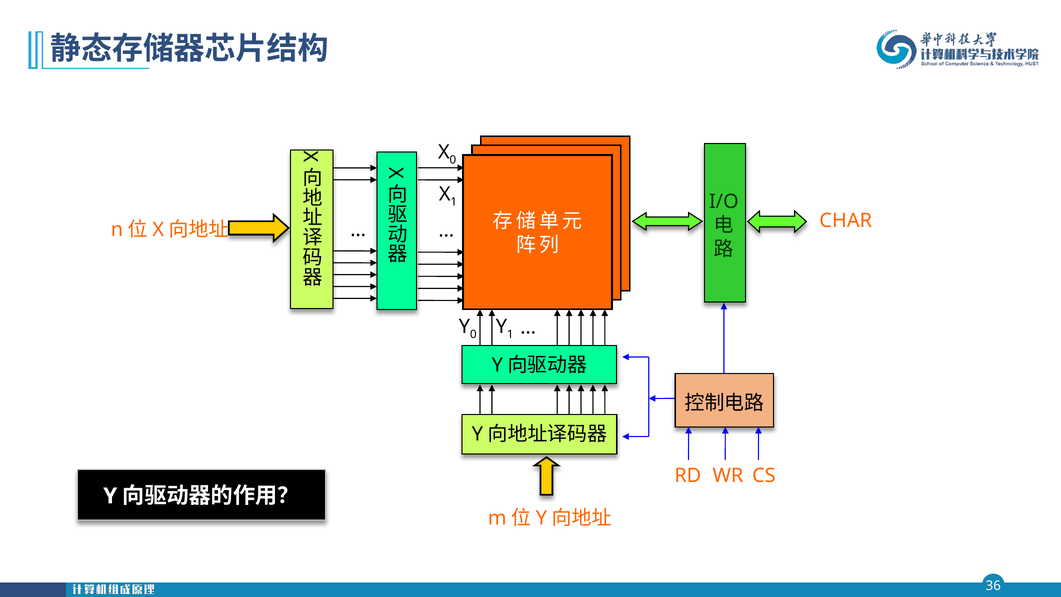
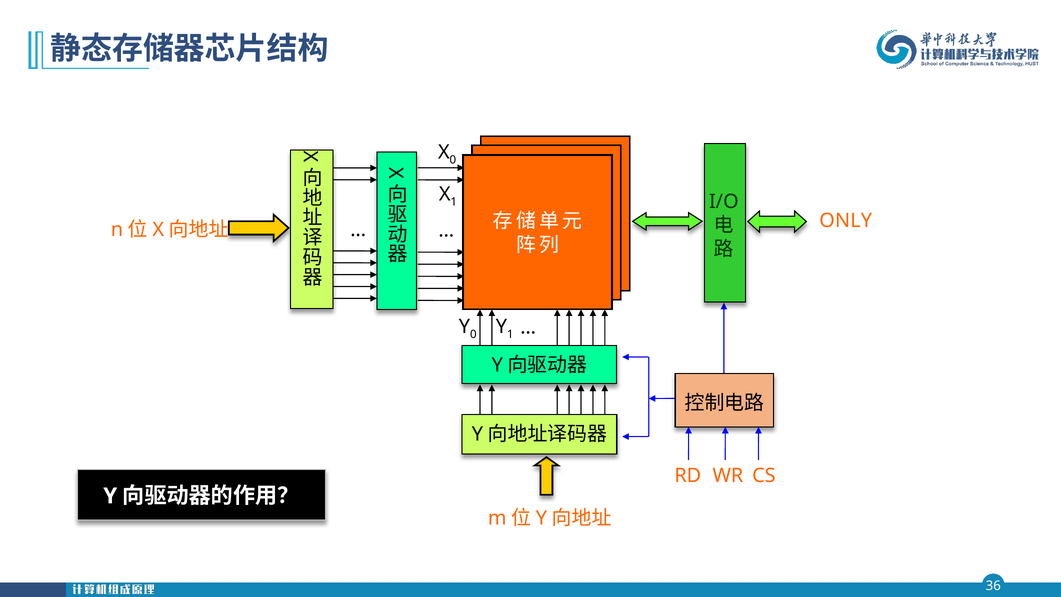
CHAR: CHAR -> ONLY (846, 221)
